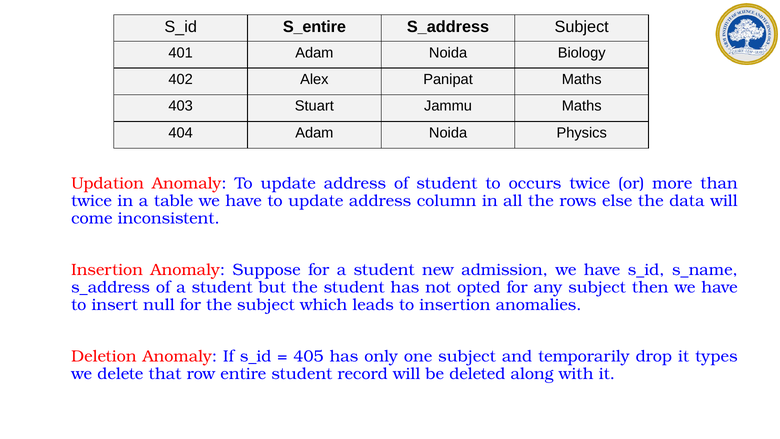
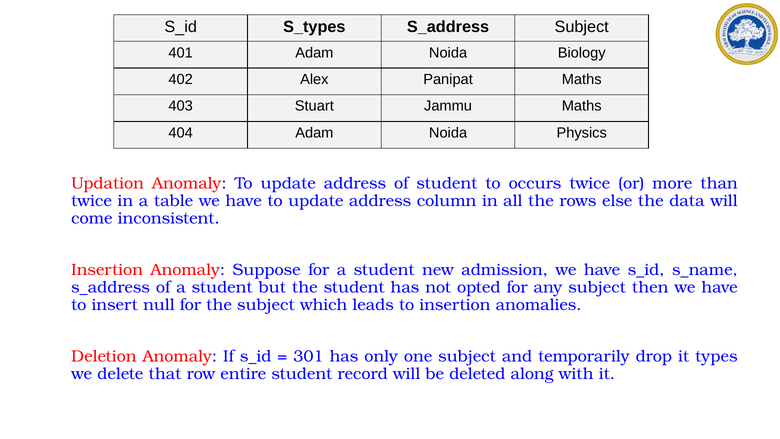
S_entire: S_entire -> S_types (314, 27)
405: 405 -> 301 (308, 356)
